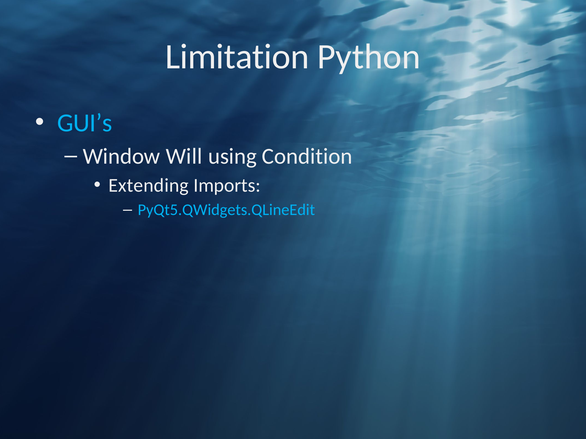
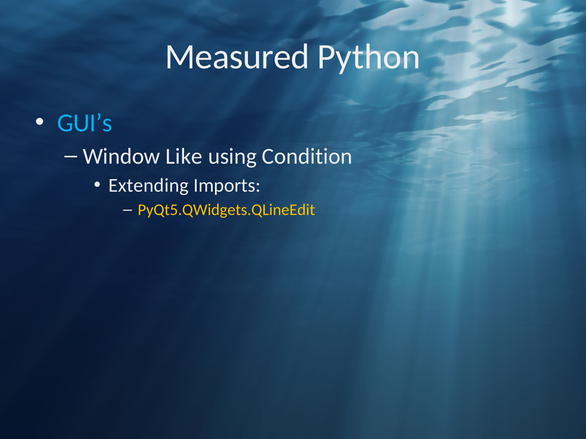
Limitation: Limitation -> Measured (237, 57)
Will: Will -> Like (184, 157)
PyQt5.QWidgets.QLineEdit colour: light blue -> yellow (226, 210)
